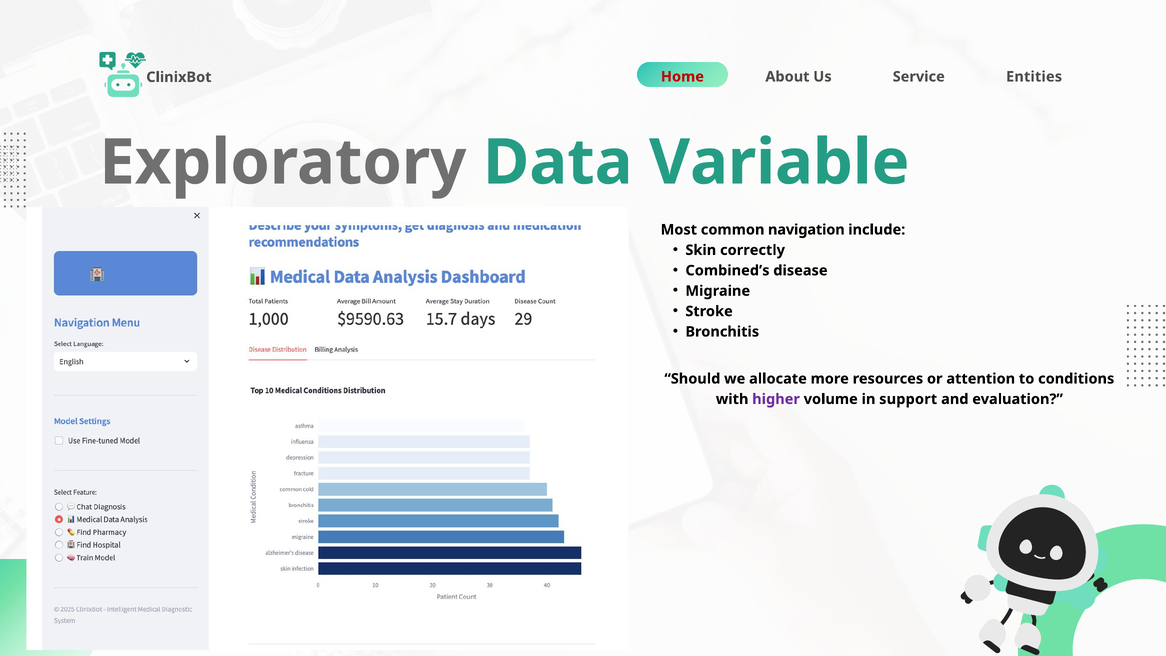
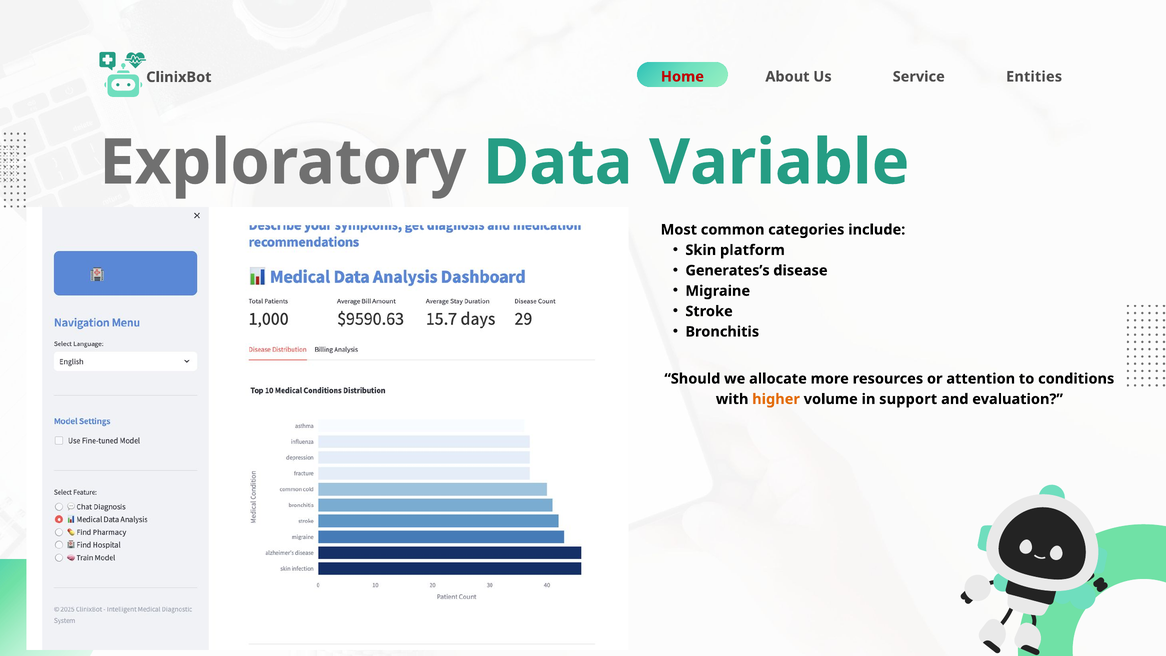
navigation: navigation -> categories (806, 230)
correctly: correctly -> platform (752, 250)
Combined’s: Combined’s -> Generates’s (728, 270)
higher colour: purple -> orange (776, 399)
